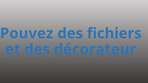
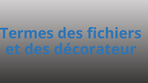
Pouvez: Pouvez -> Termes (27, 34)
